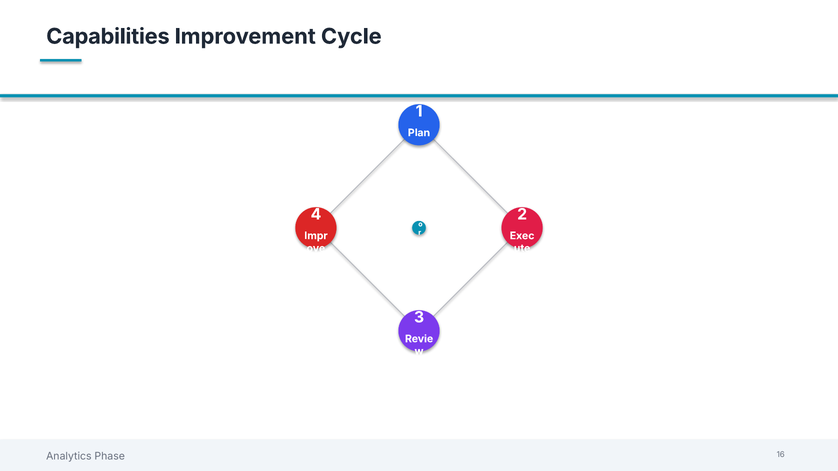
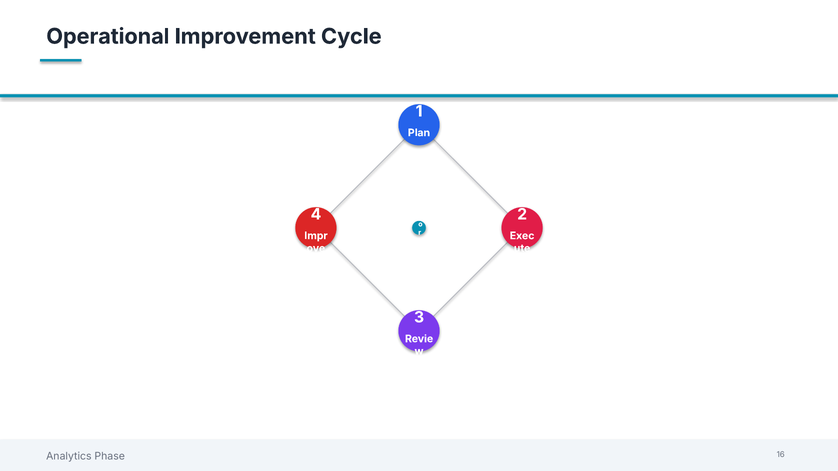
Capabilities: Capabilities -> Operational (108, 37)
